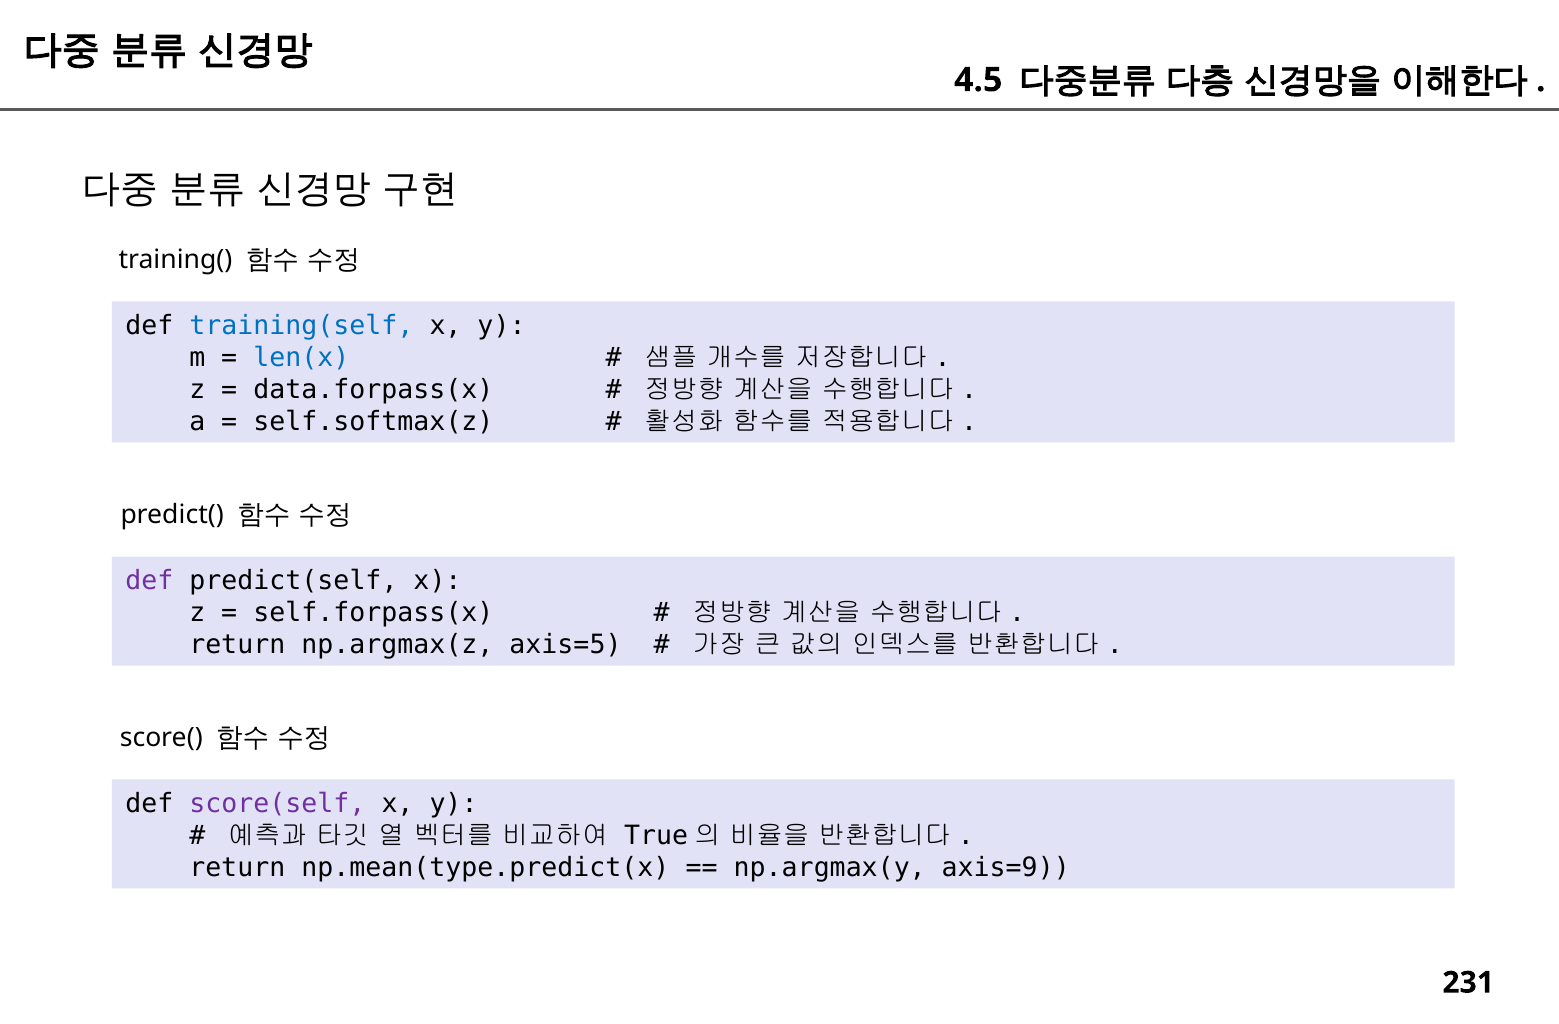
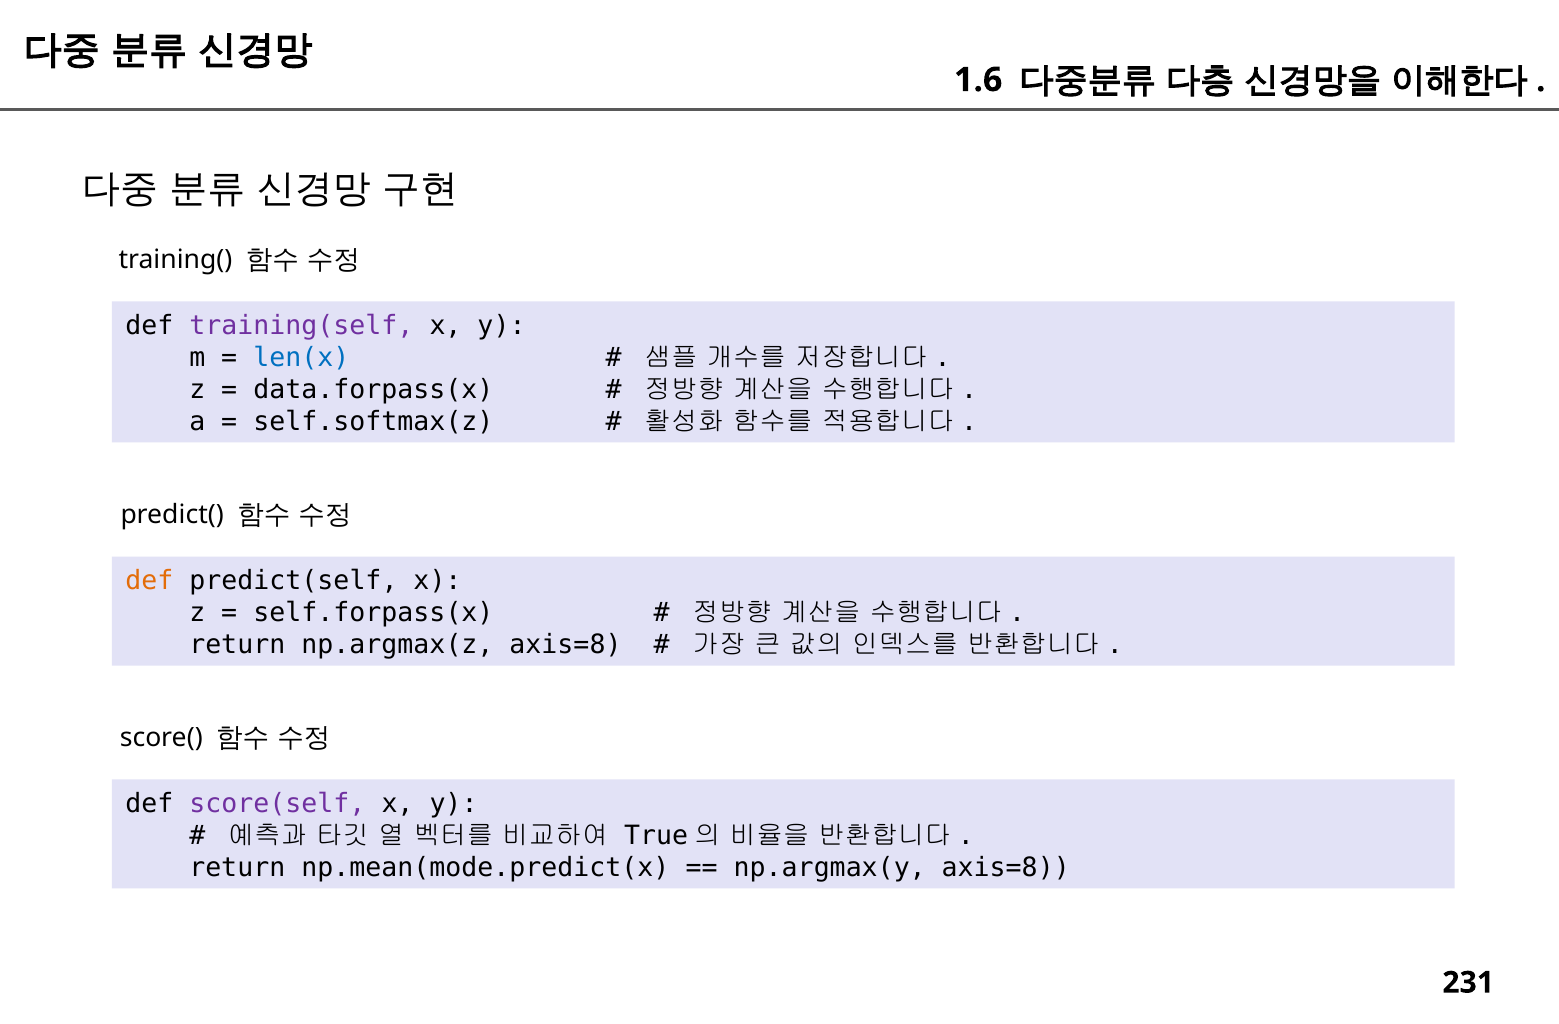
4.5: 4.5 -> 1.6 (978, 80)
training(self colour: blue -> purple (301, 326)
def colour: purple -> orange (149, 581)
np.argmax(z axis=5: axis=5 -> axis=8 (565, 645)
np.mean(type.predict(x: np.mean(type.predict(x -> np.mean(mode.predict(x (485, 868)
np.argmax(y axis=9: axis=9 -> axis=8 (1006, 868)
